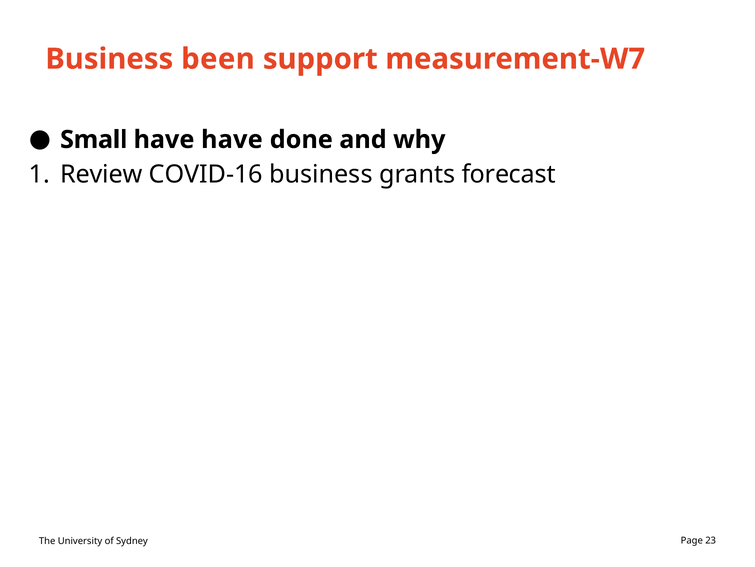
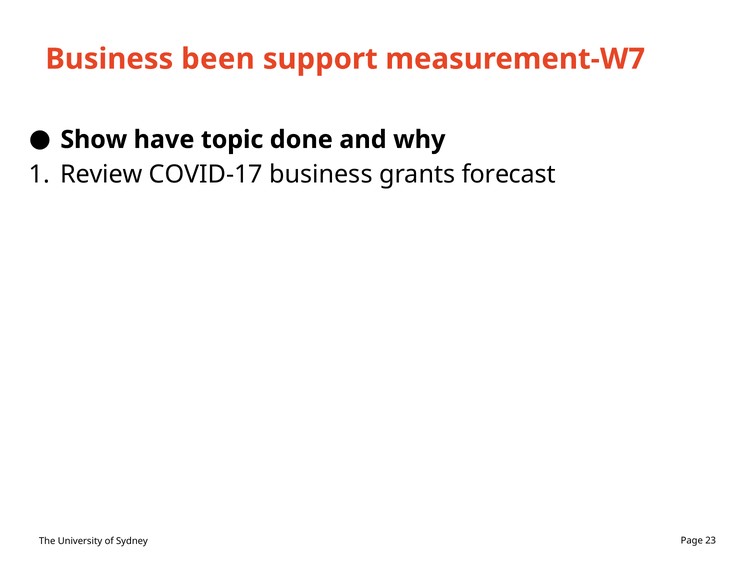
Small: Small -> Show (94, 139)
have have: have -> topic (232, 139)
COVID-16: COVID-16 -> COVID-17 (206, 174)
